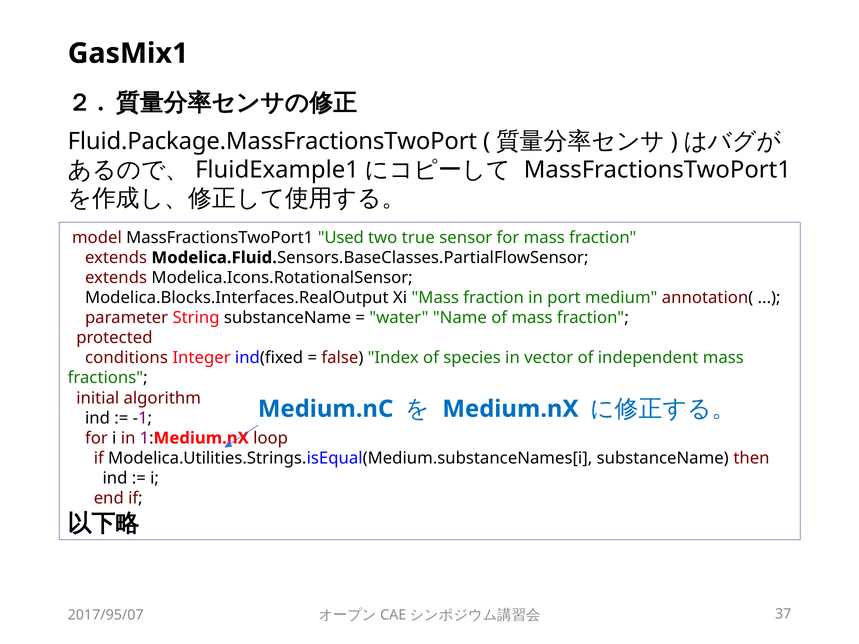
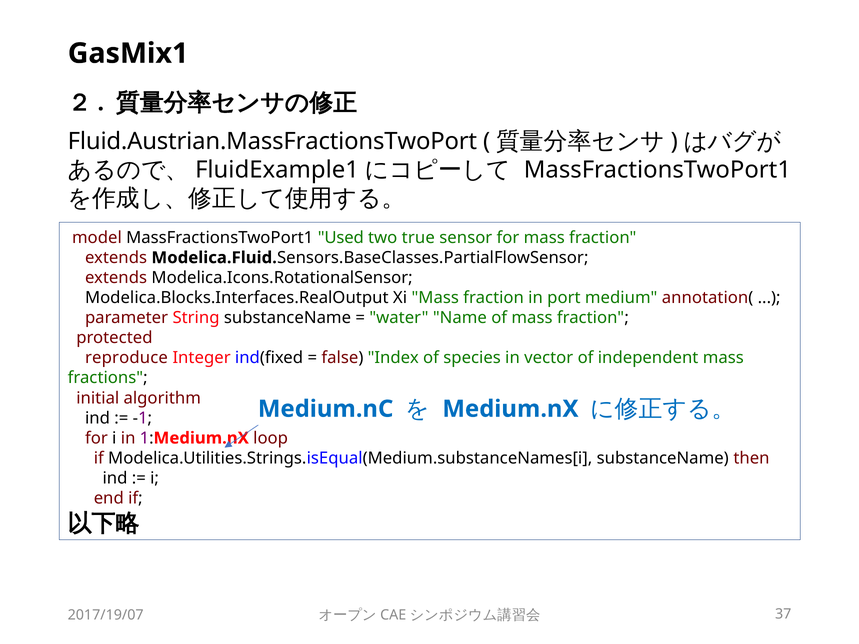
Fluid.Package.MassFractionsTwoPort: Fluid.Package.MassFractionsTwoPort -> Fluid.Austrian.MassFractionsTwoPort (272, 141)
conditions: conditions -> reproduce (126, 358)
2017/95/07: 2017/95/07 -> 2017/19/07 (106, 615)
